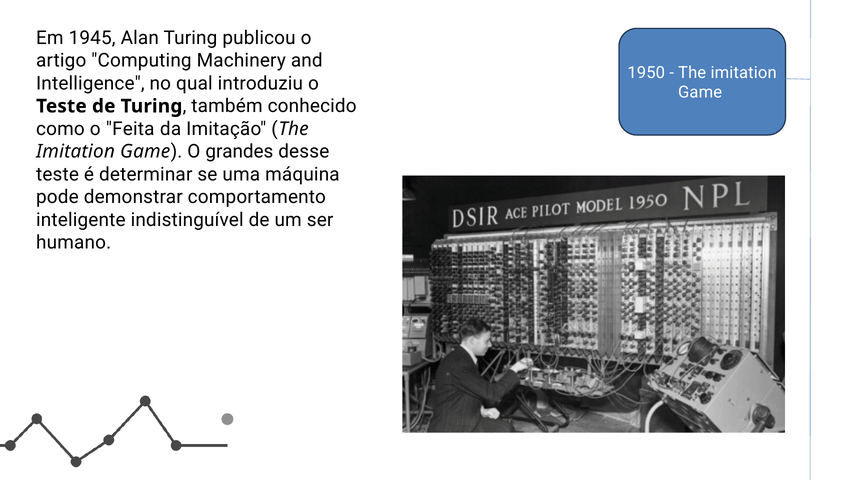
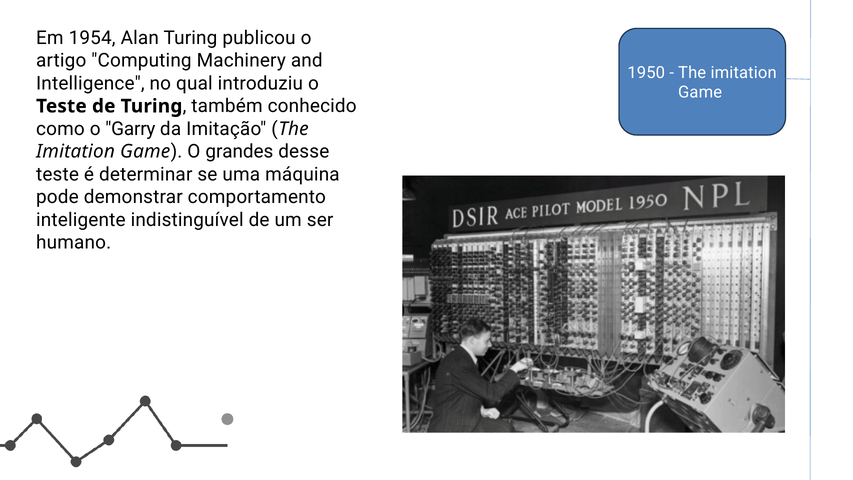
1945: 1945 -> 1954 (92, 38)
Feita: Feita -> Garry (130, 129)
